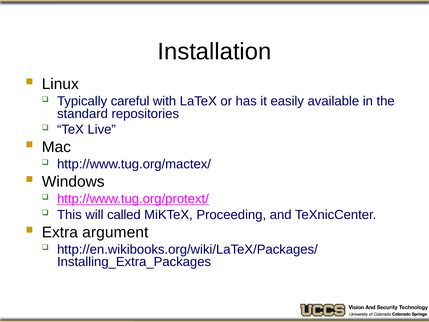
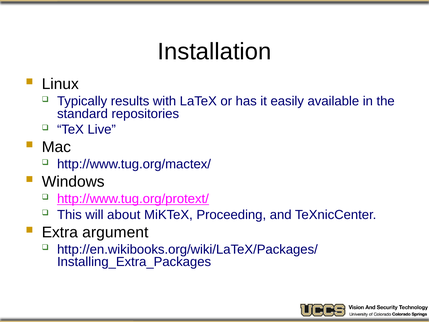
careful: careful -> results (130, 101)
called: called -> about (124, 215)
